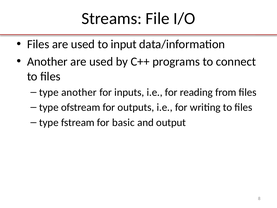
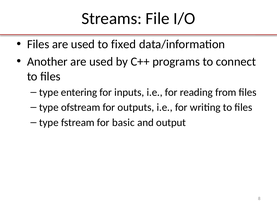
input: input -> fixed (124, 44)
type another: another -> entering (79, 92)
